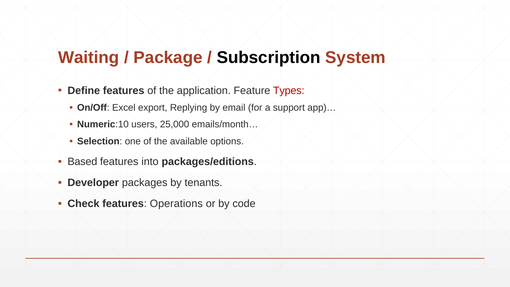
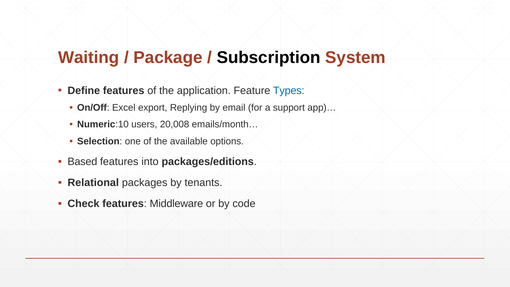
Types colour: red -> blue (289, 90)
25,000: 25,000 -> 20,008 (175, 124)
Developer: Developer -> Relational (93, 183)
Operations: Operations -> Middleware (176, 204)
